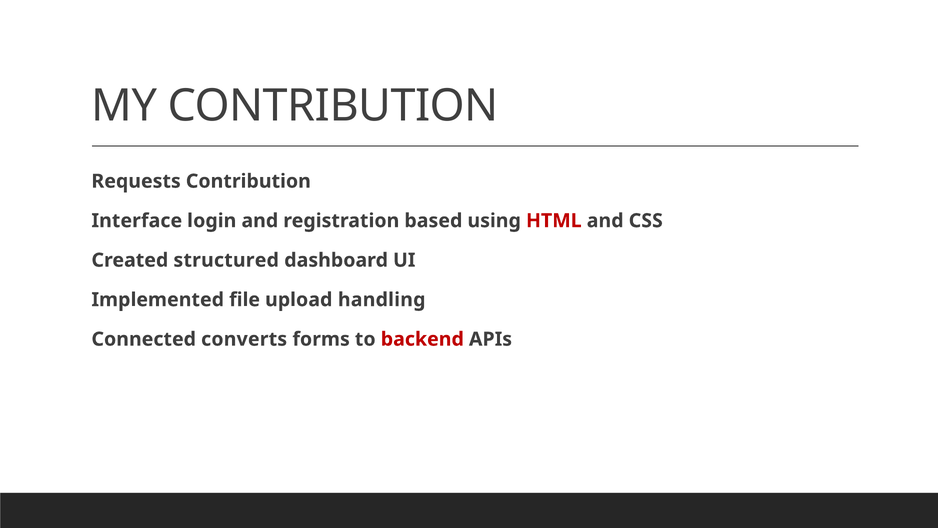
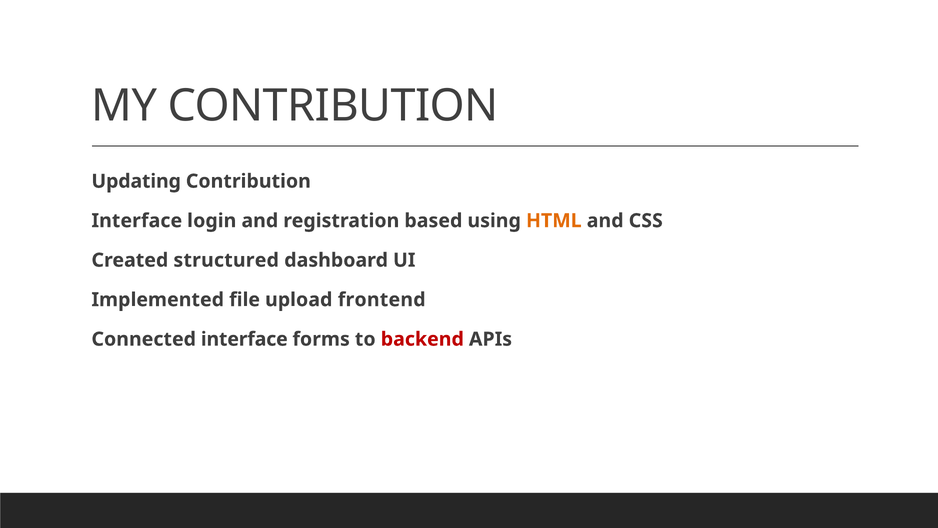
Requests: Requests -> Updating (136, 181)
HTML colour: red -> orange (554, 221)
handling: handling -> frontend (382, 300)
Connected converts: converts -> interface (244, 339)
